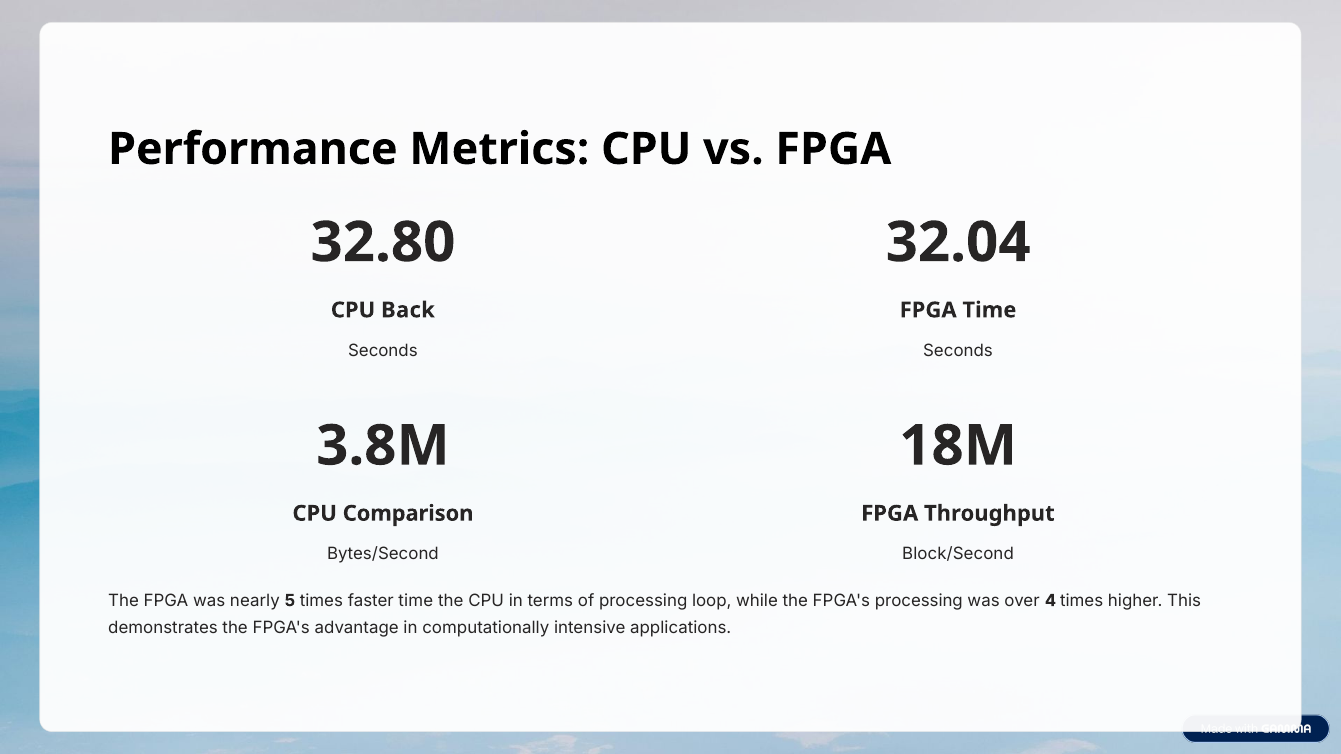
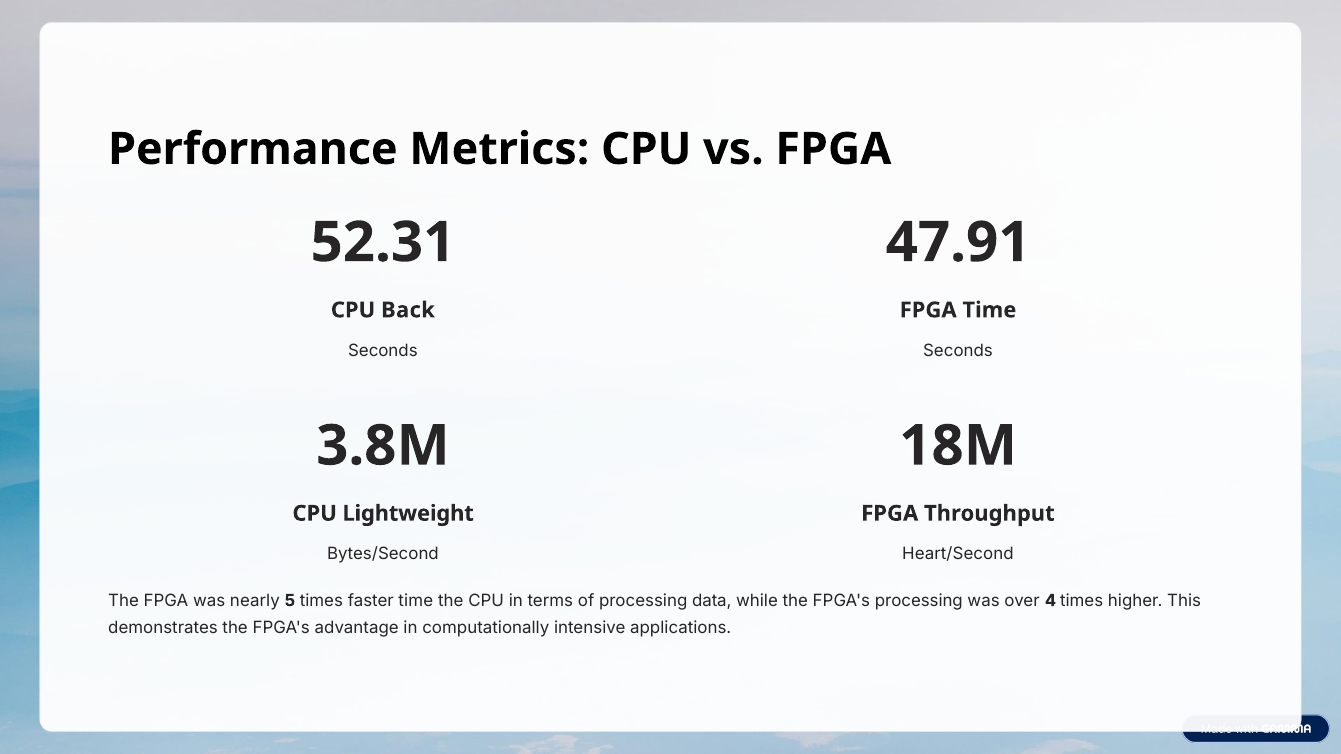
32.80: 32.80 -> 52.31 (383, 243)
32.04: 32.04 -> 47.91 (958, 243)
Comparison: Comparison -> Lightweight (408, 514)
Block/Second: Block/Second -> Heart/Second (958, 554)
loop: loop -> data (712, 601)
